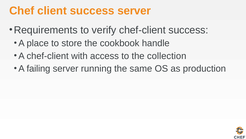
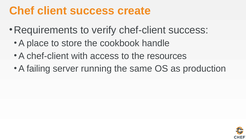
success server: server -> create (134, 11)
collection: collection -> resources (167, 56)
